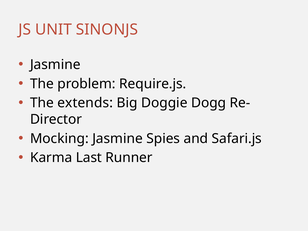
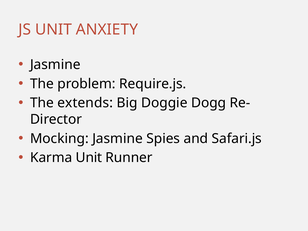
SINONJS: SINONJS -> ANXIETY (107, 30)
Karma Last: Last -> Unit (89, 158)
